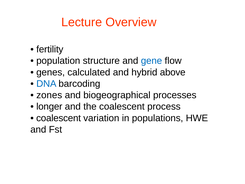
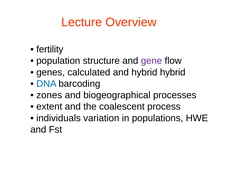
gene colour: blue -> purple (151, 61)
hybrid above: above -> hybrid (173, 72)
longer: longer -> extent (49, 106)
coalescent: coalescent -> individuals (59, 118)
